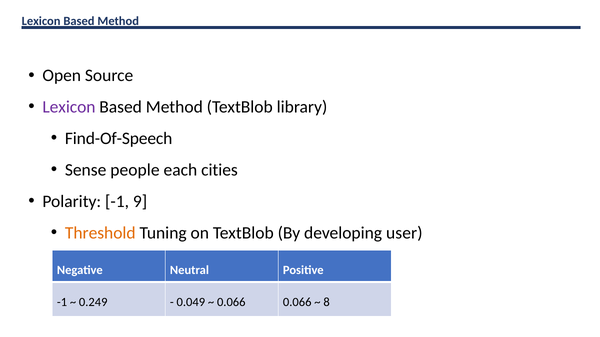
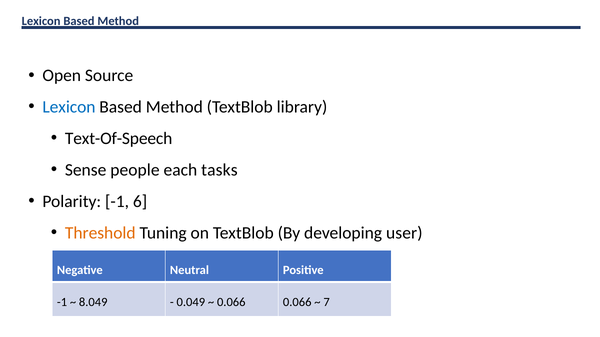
Lexicon colour: purple -> blue (69, 107)
Find-Of-Speech: Find-Of-Speech -> Text-Of-Speech (119, 139)
cities: cities -> tasks (219, 170)
9: 9 -> 6 (140, 202)
0.249: 0.249 -> 8.049 (93, 303)
8: 8 -> 7 (327, 303)
